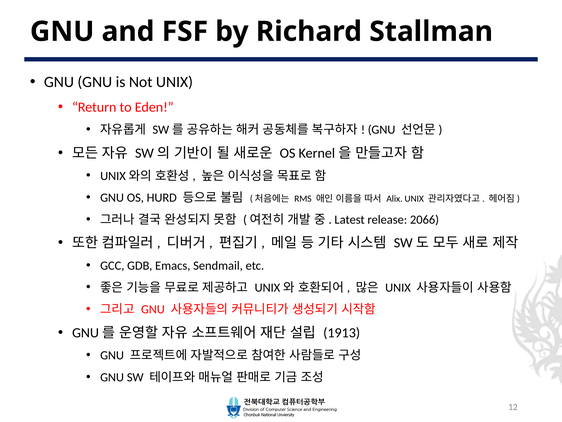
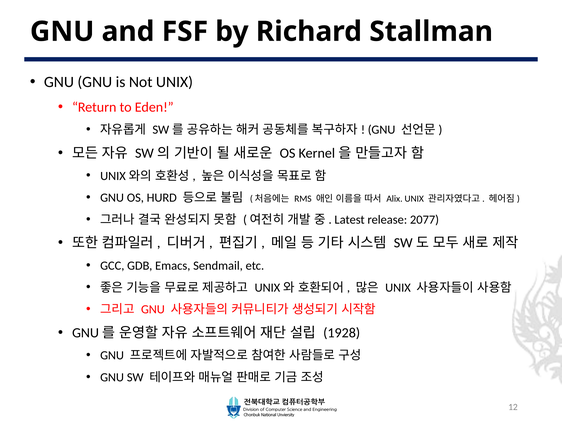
2066: 2066 -> 2077 (424, 219)
1913: 1913 -> 1928 (342, 332)
